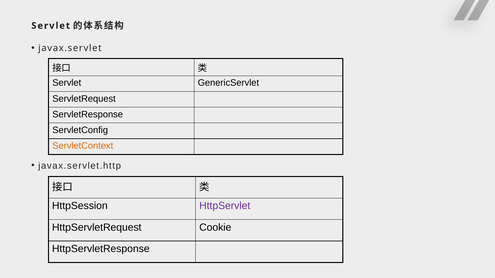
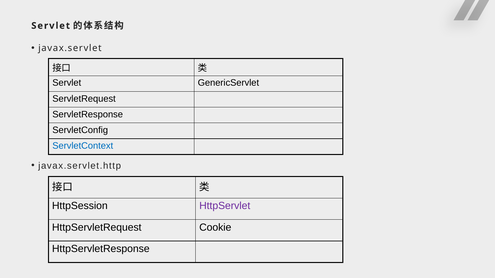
ServletContext colour: orange -> blue (83, 146)
